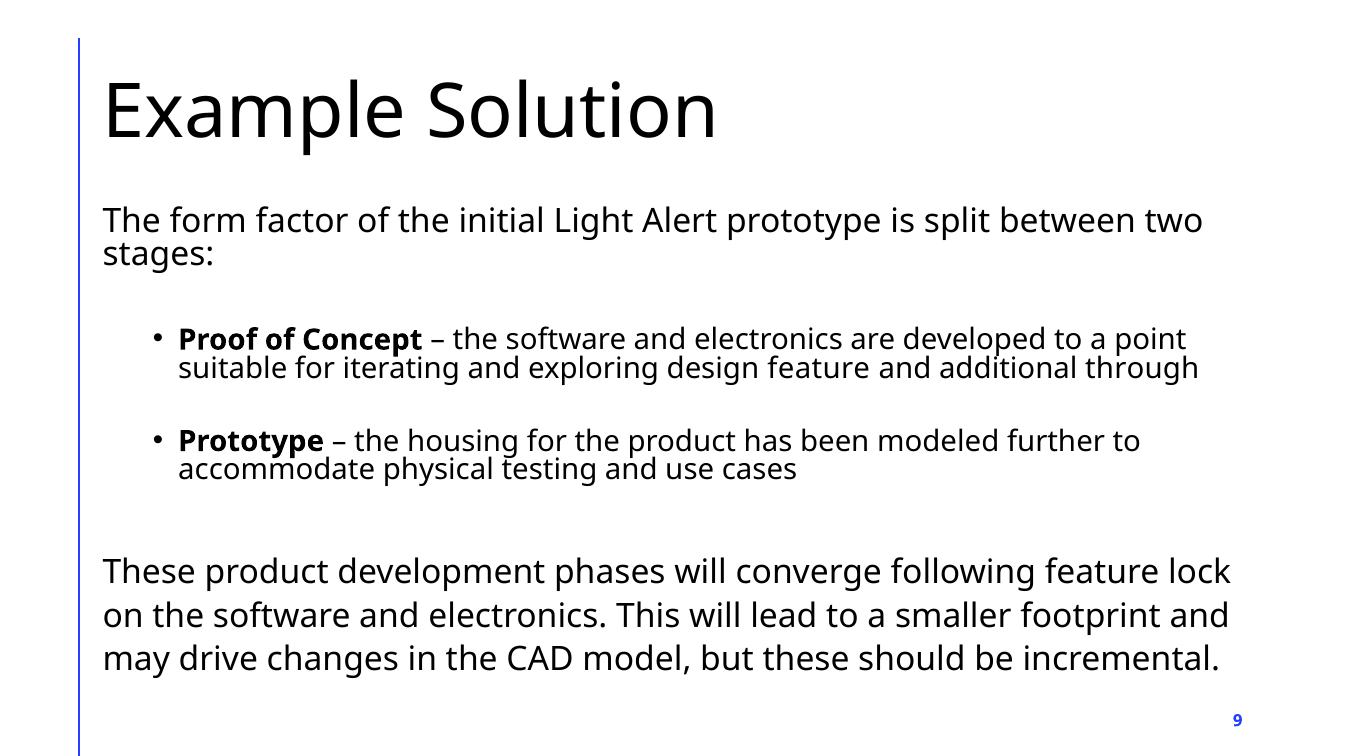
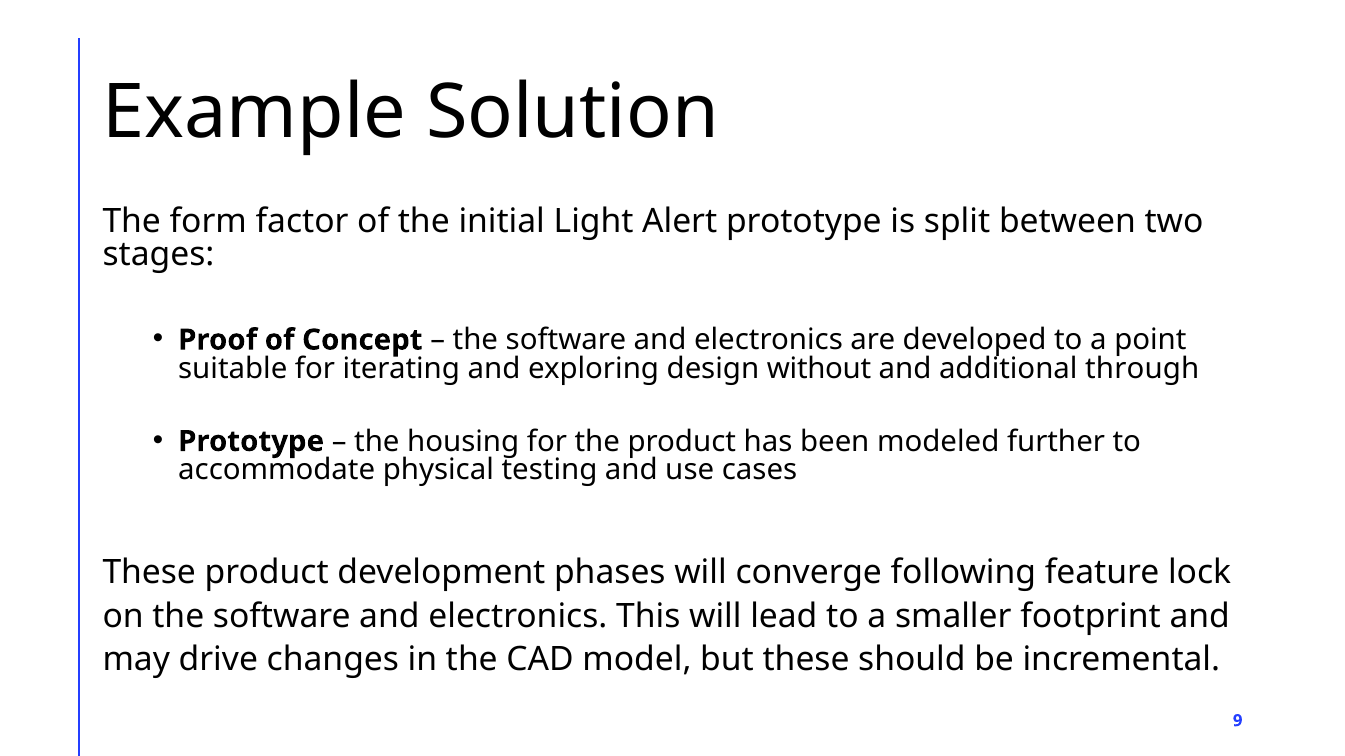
design feature: feature -> without (819, 369)
